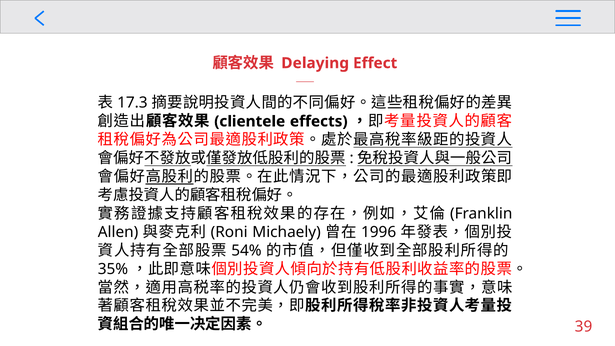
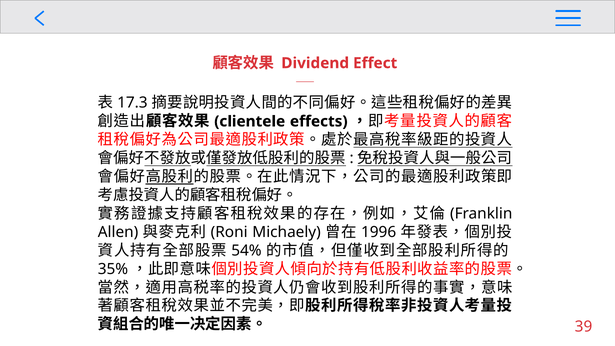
Delaying: Delaying -> Dividend (315, 63)
